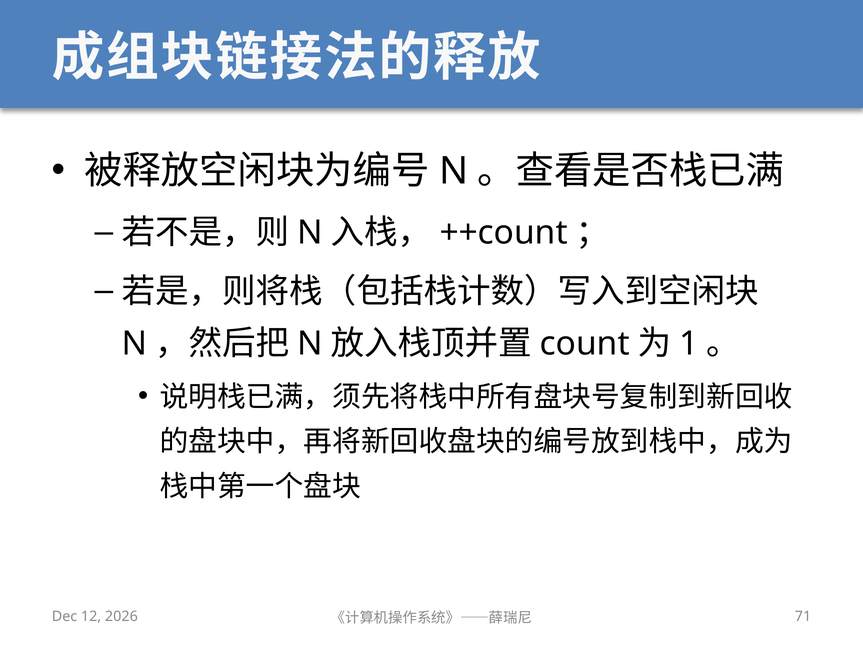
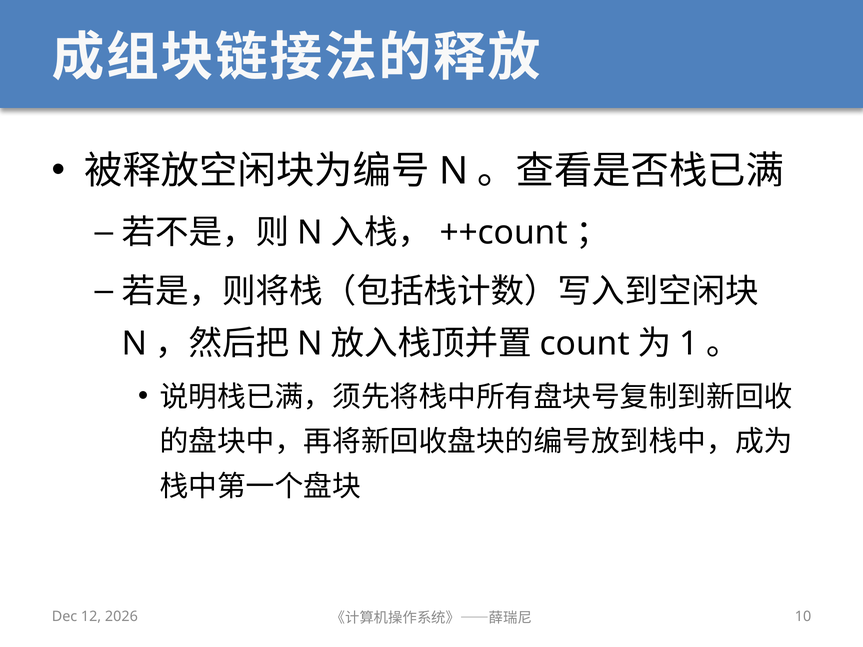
71: 71 -> 10 (803, 617)
